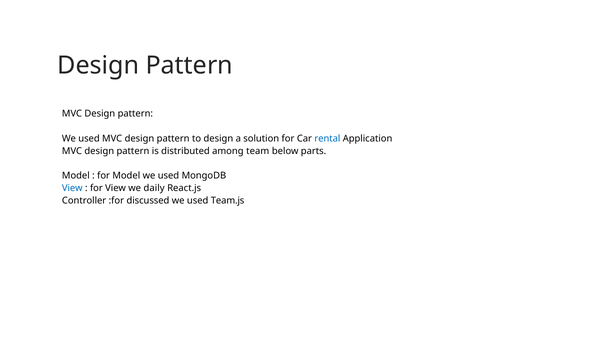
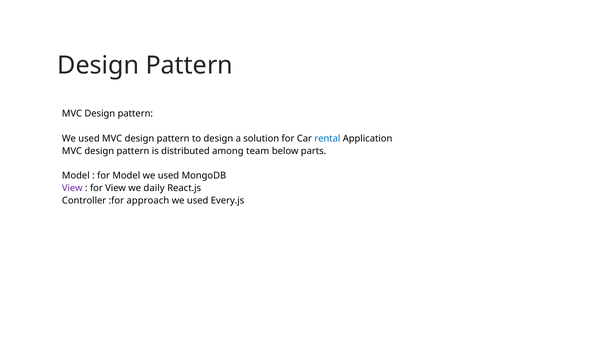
View colour: blue -> purple (72, 188)
discussed: discussed -> approach (148, 201)
Team.js: Team.js -> Every.js (228, 201)
